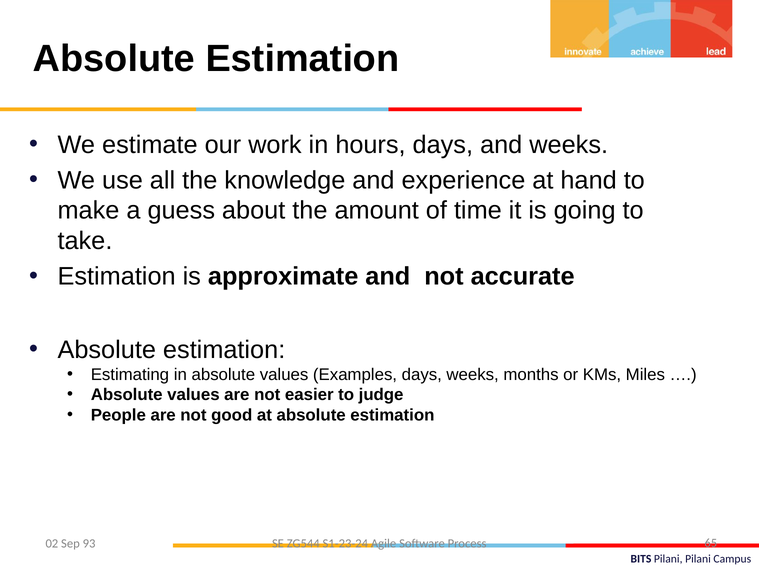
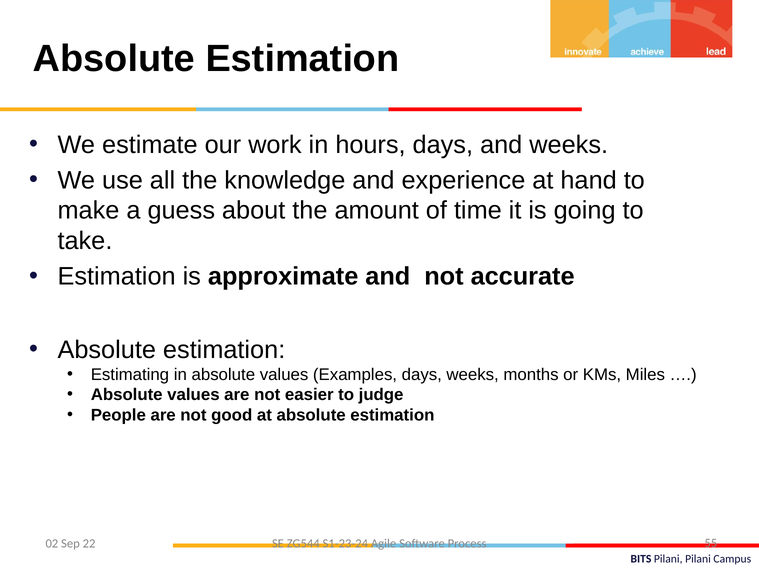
93: 93 -> 22 (89, 544)
65: 65 -> 55 (711, 544)
